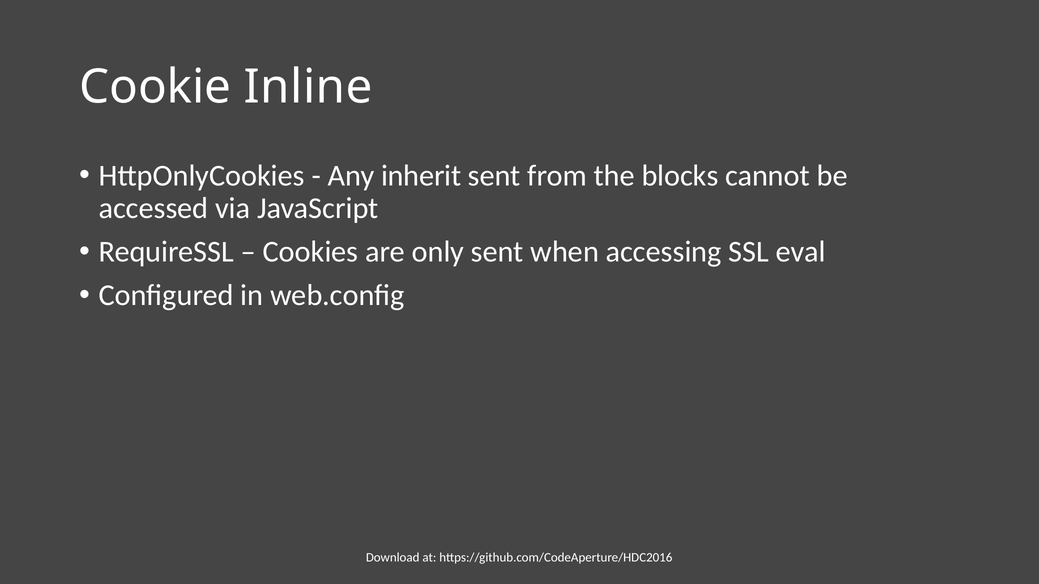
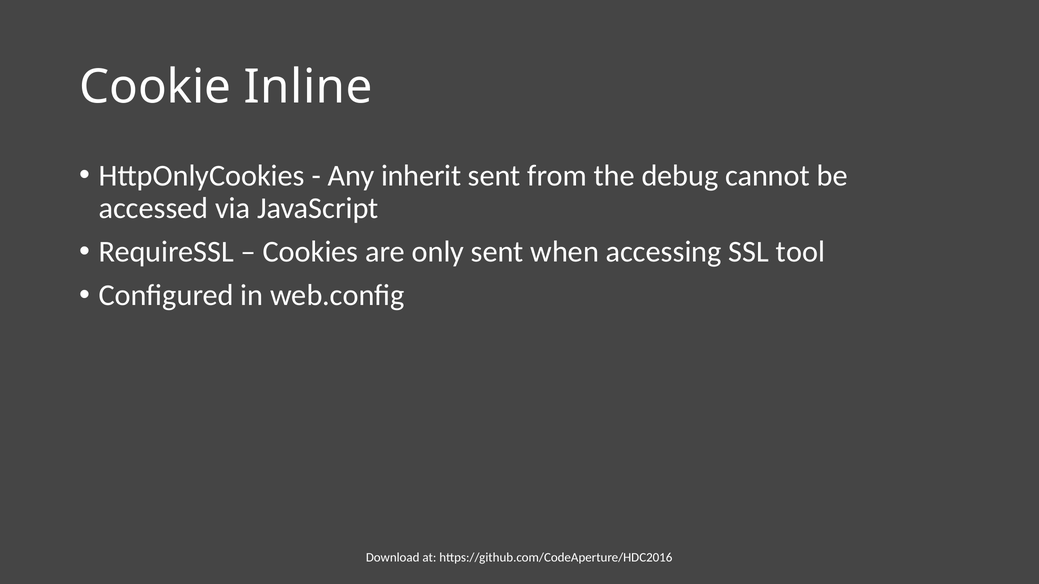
blocks: blocks -> debug (680, 176)
eval: eval -> tool (801, 252)
